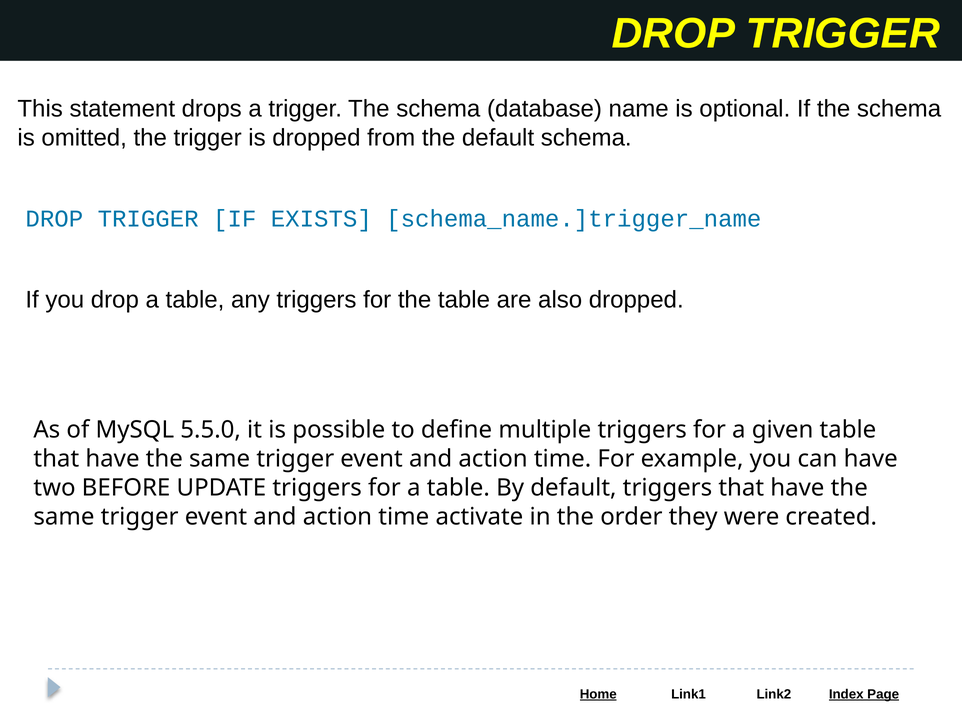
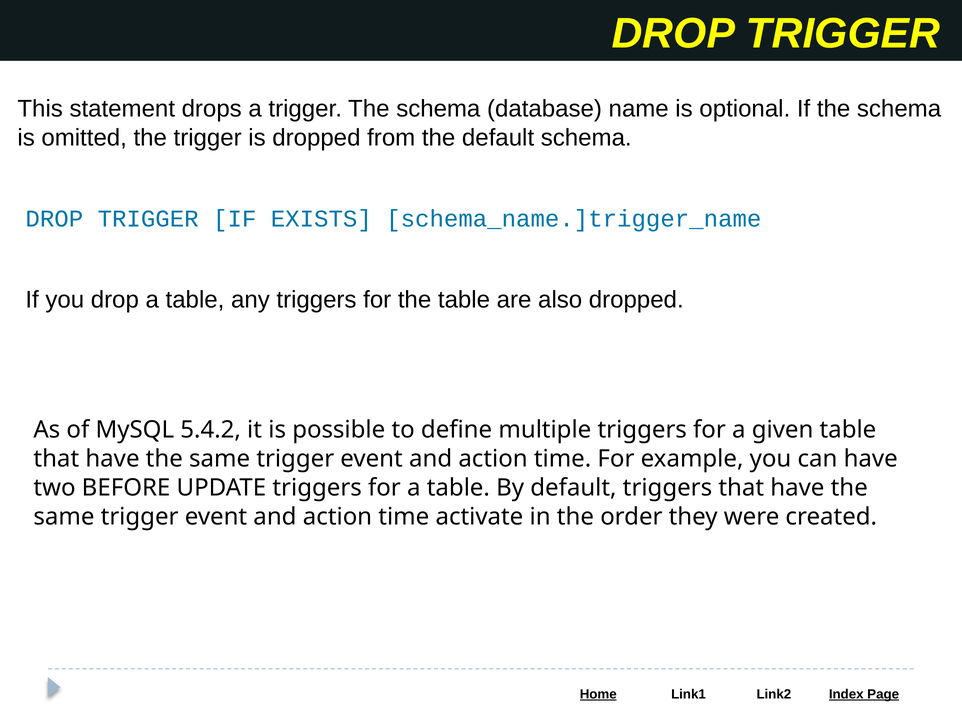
5.5.0: 5.5.0 -> 5.4.2 (211, 430)
